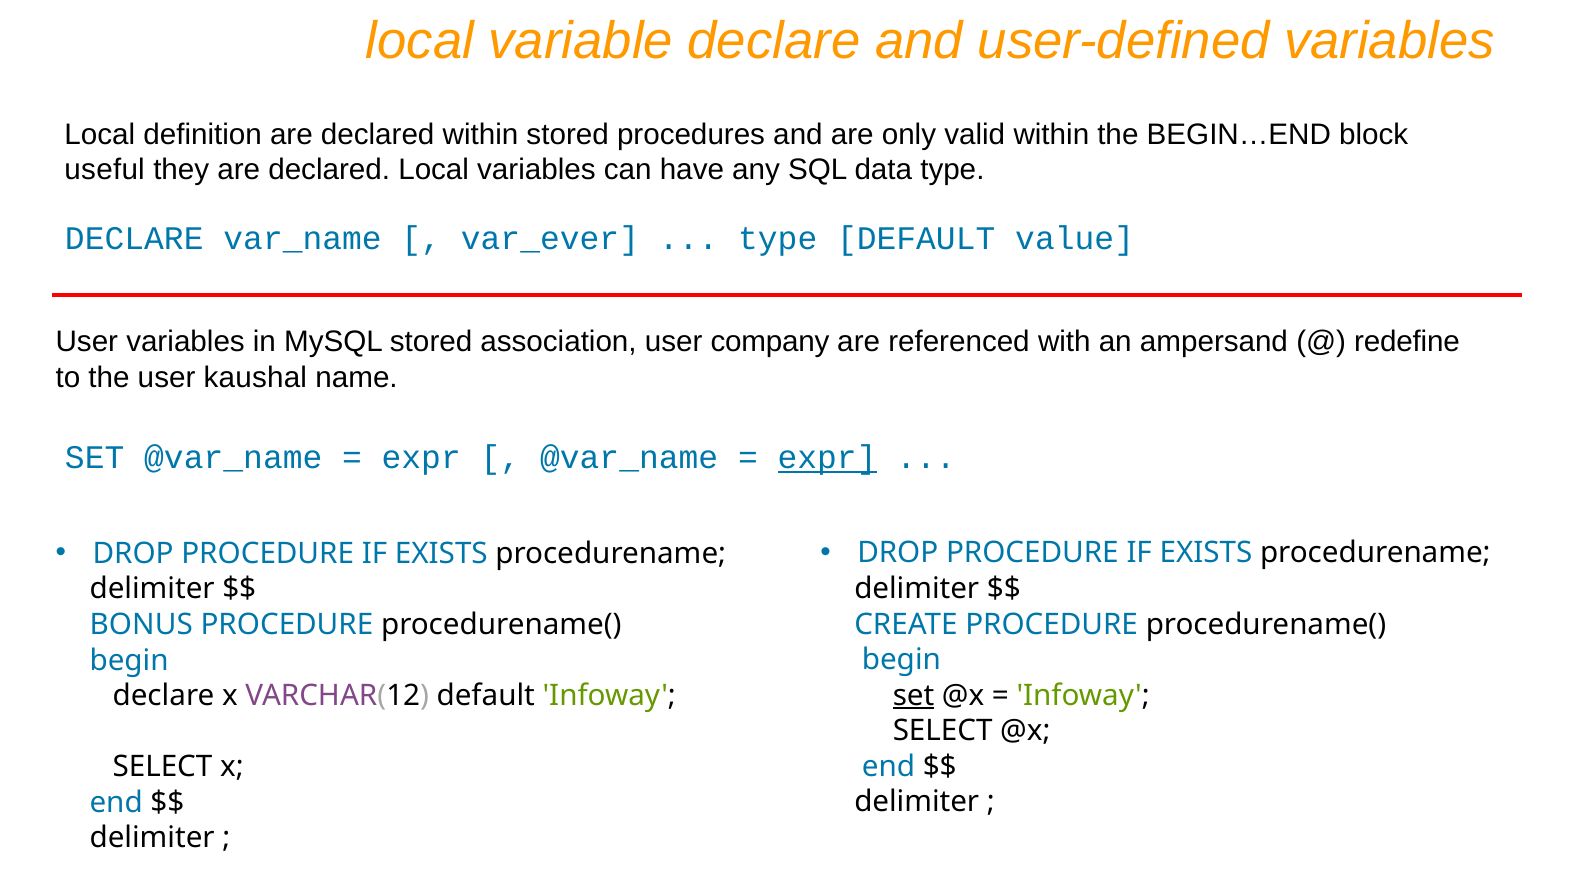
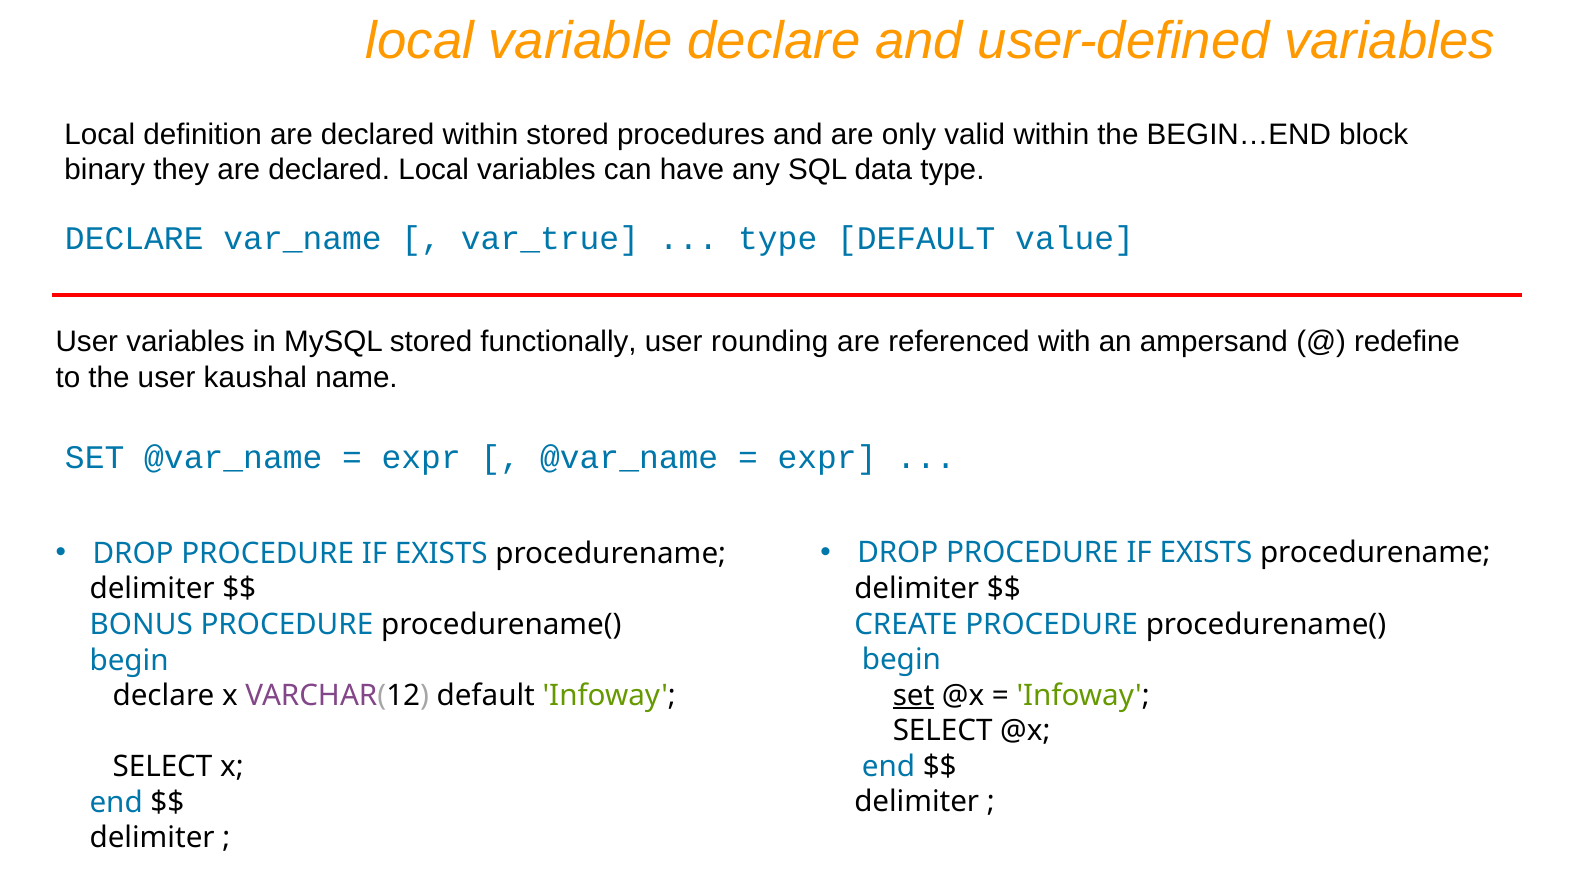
useful: useful -> binary (105, 170)
var_ever: var_ever -> var_true (550, 239)
association: association -> functionally (559, 342)
company: company -> rounding (770, 342)
expr underline: present -> none (827, 458)
